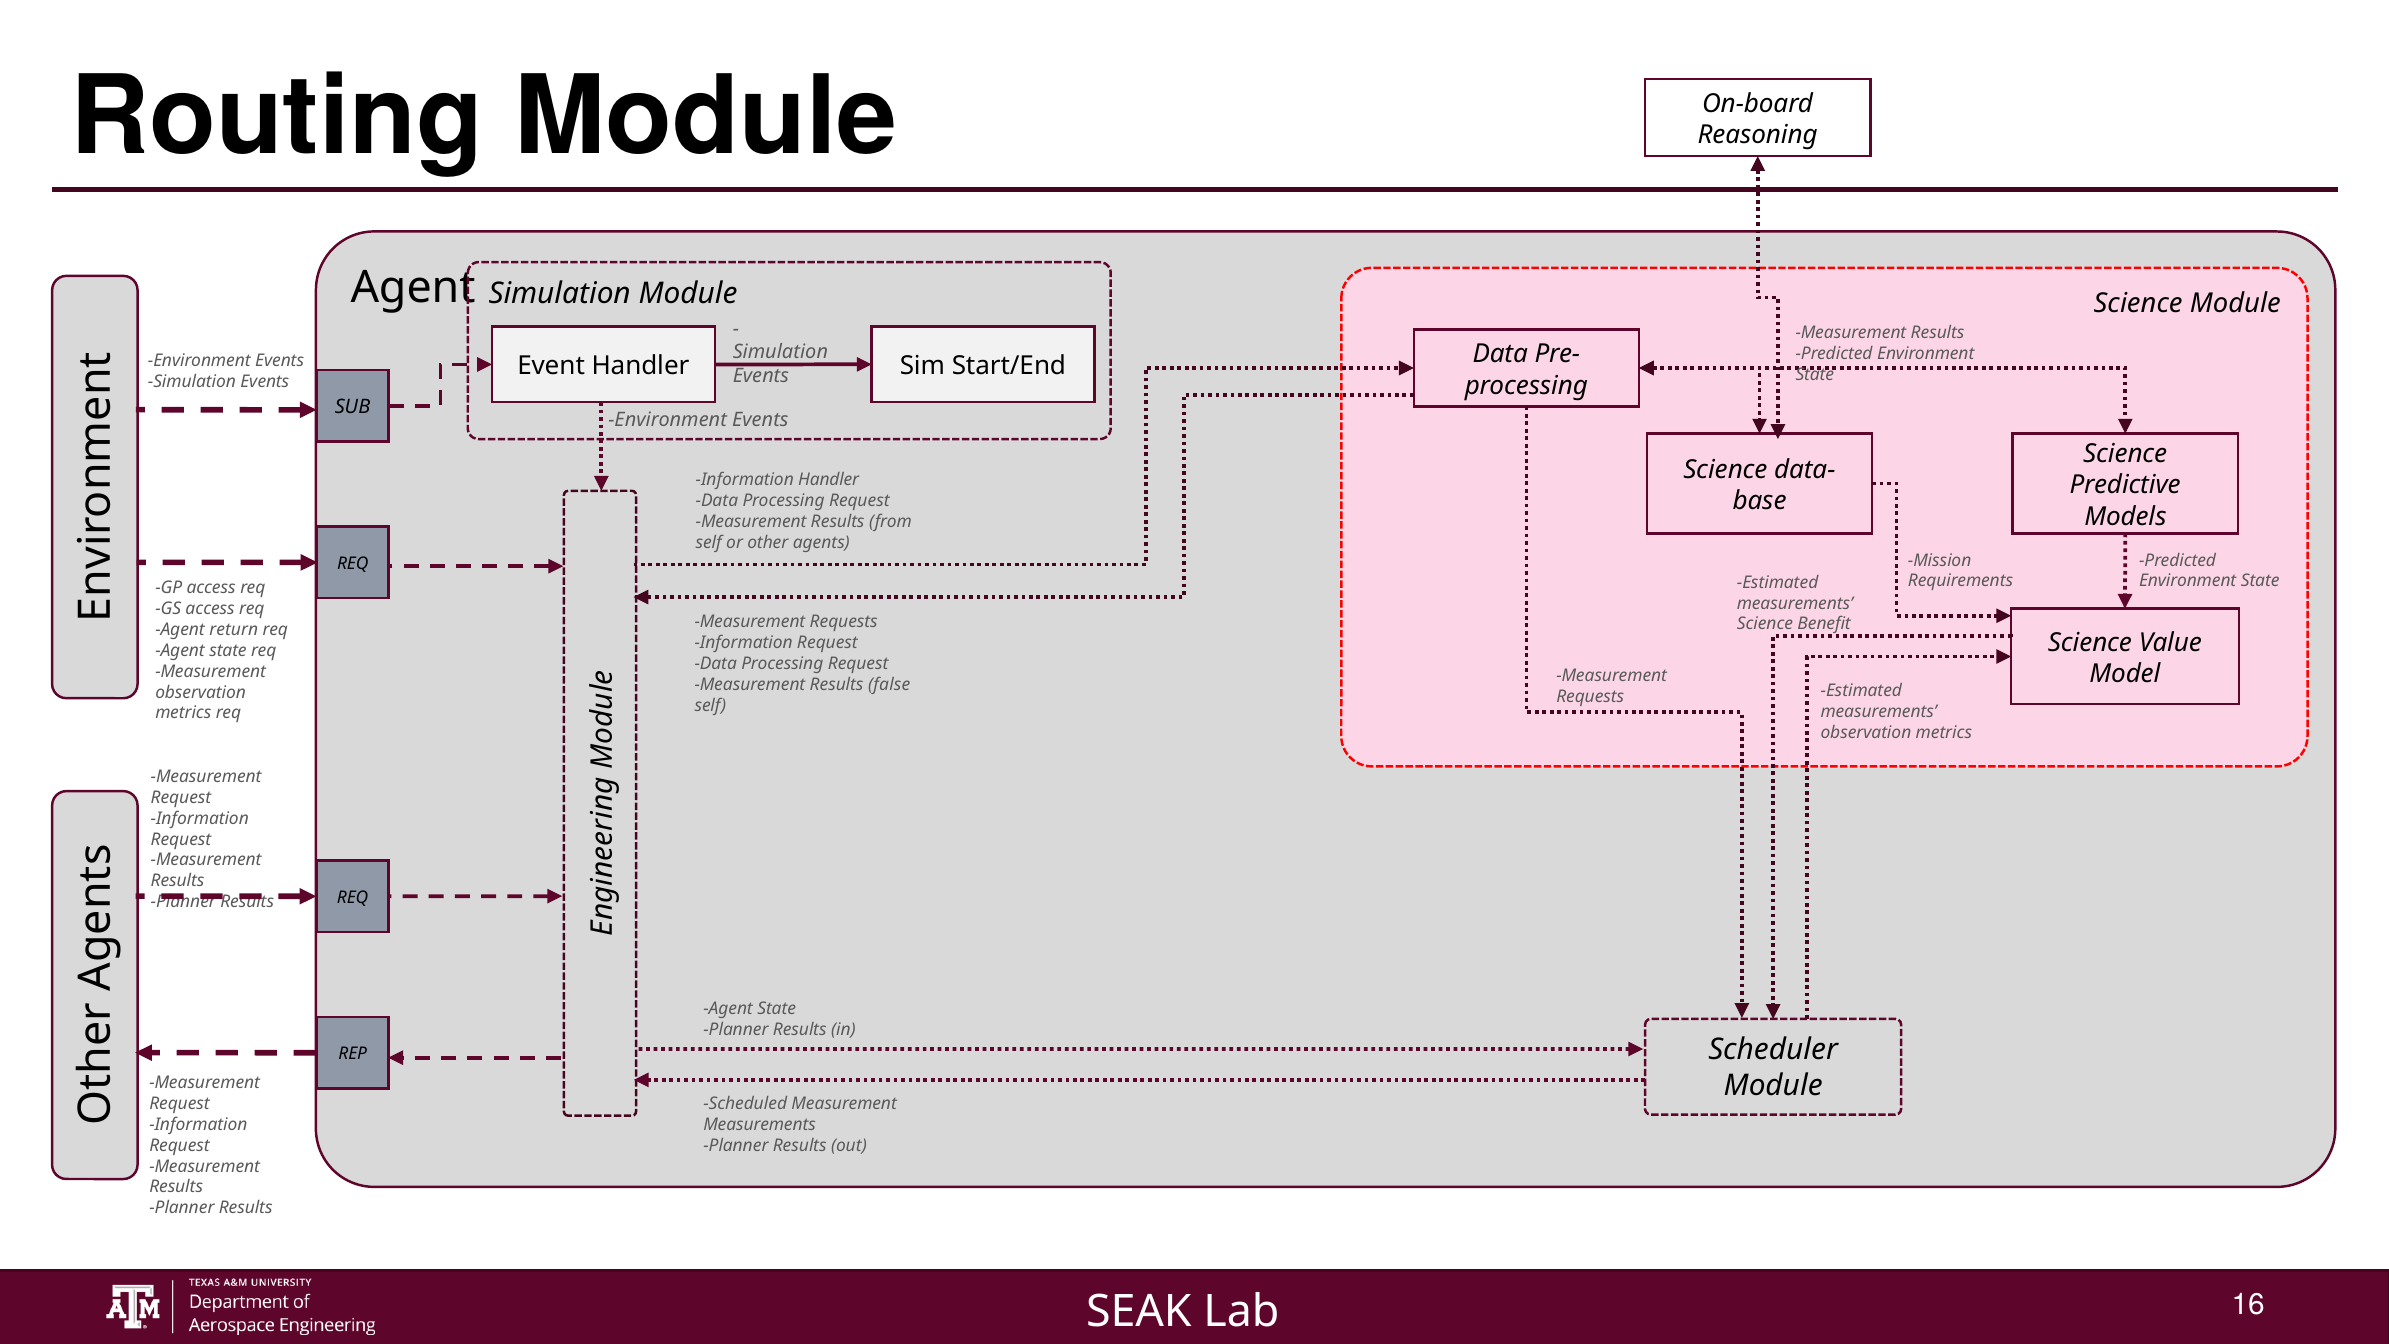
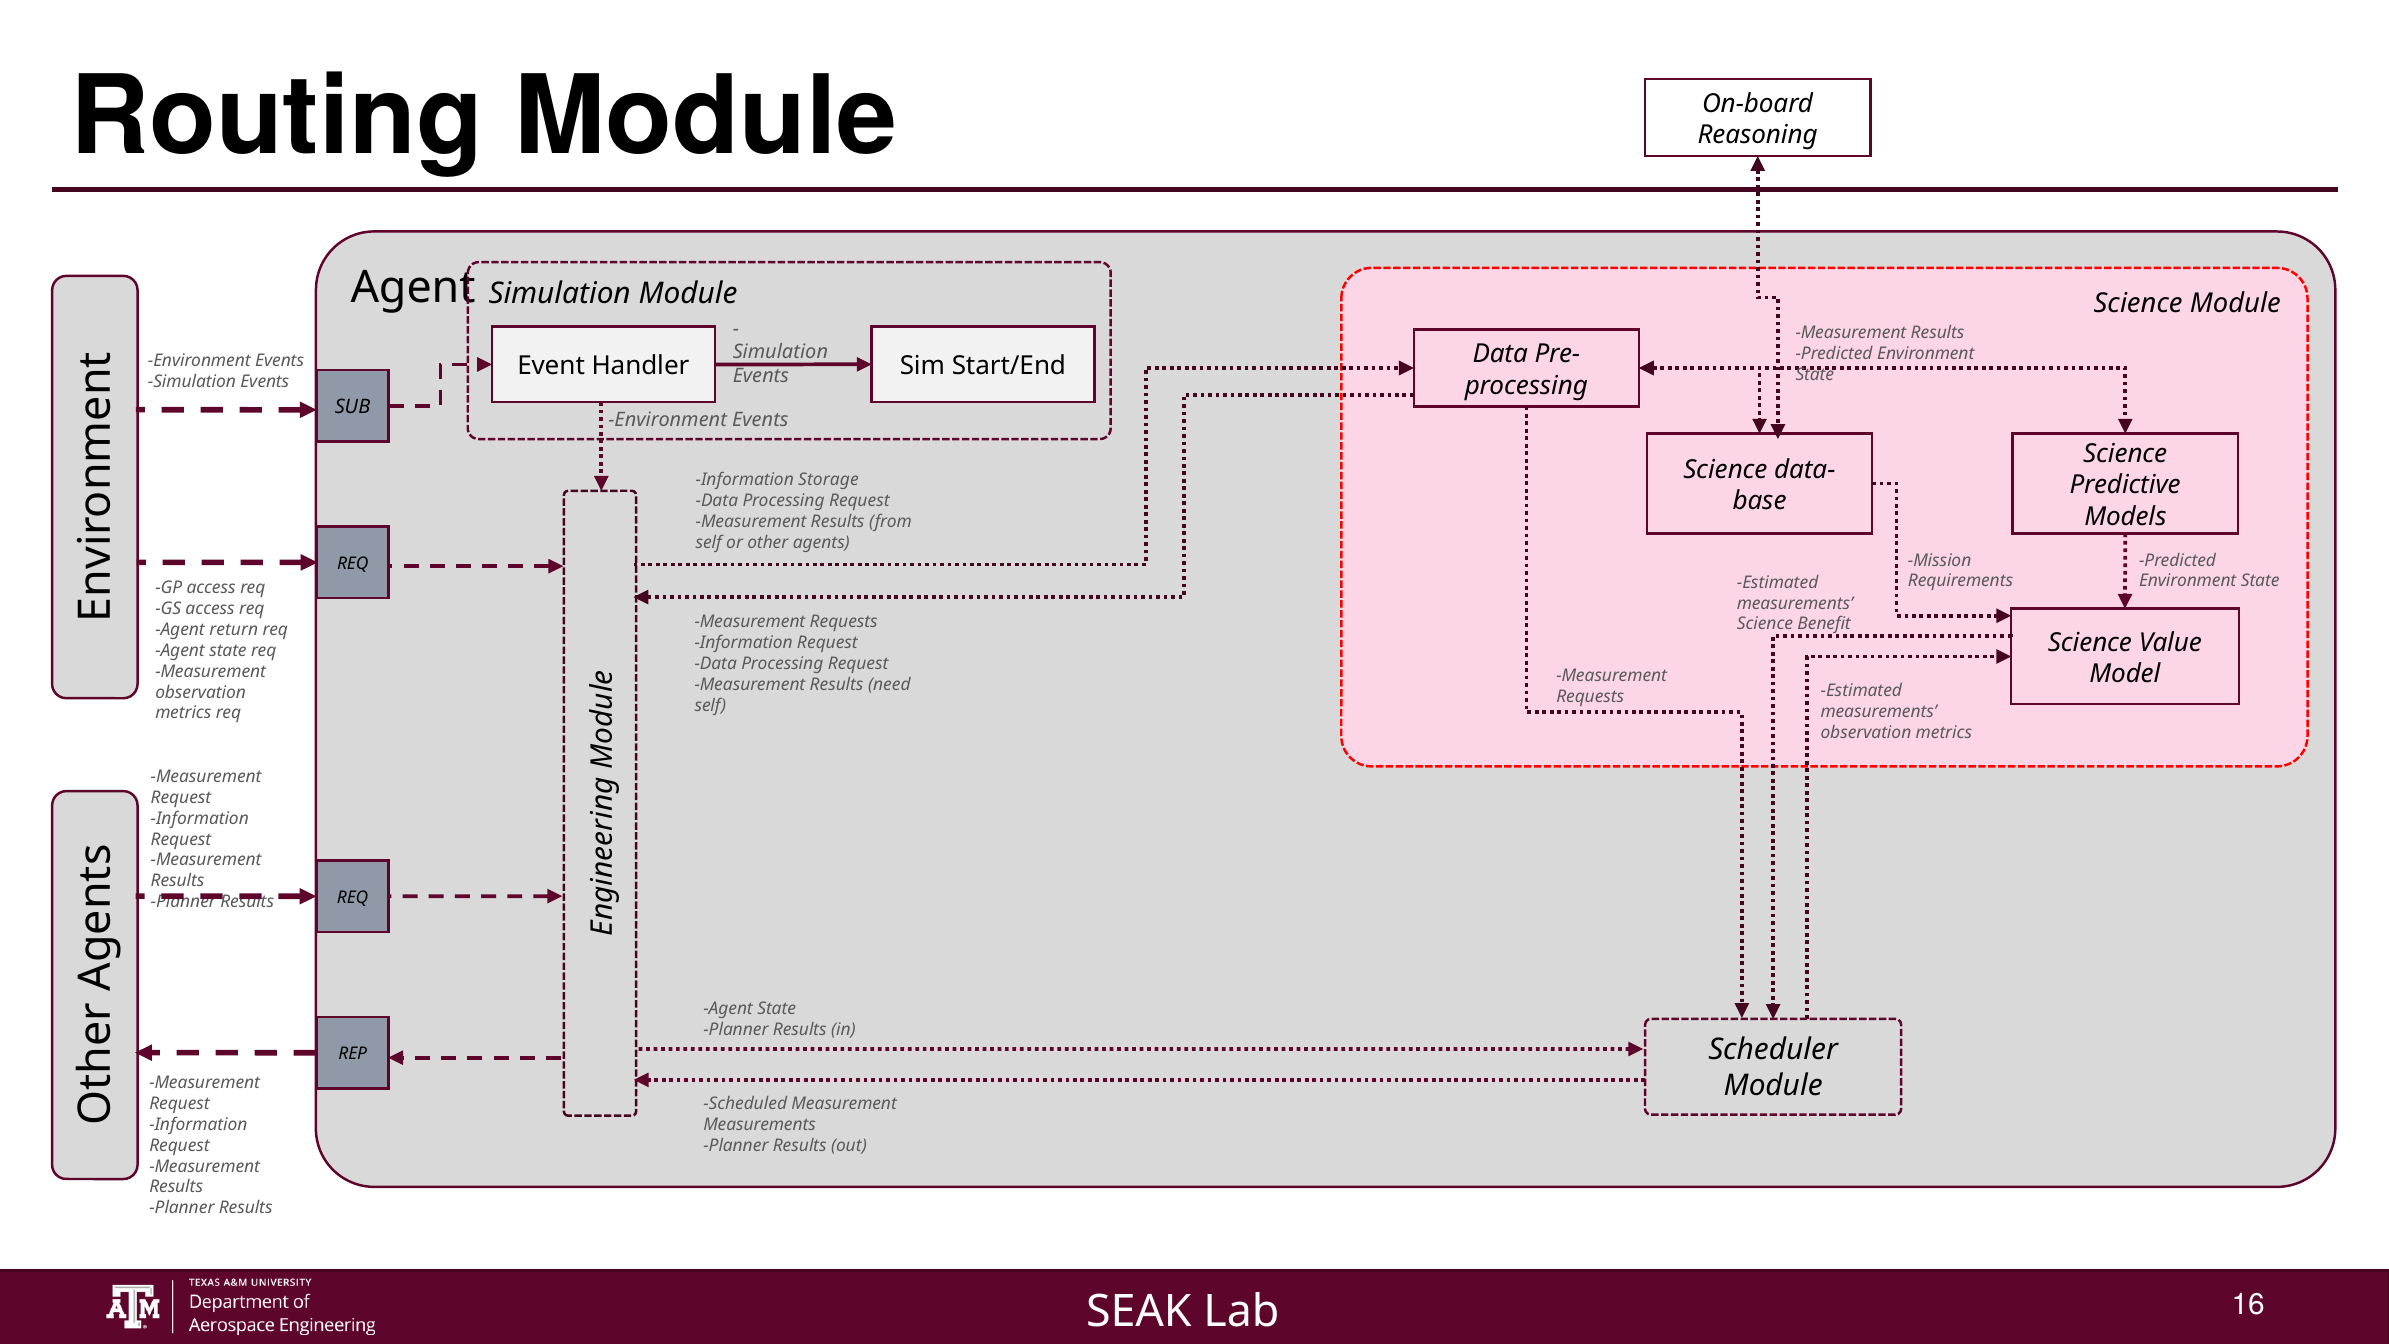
Information Handler: Handler -> Storage (828, 480)
false: false -> need (889, 685)
